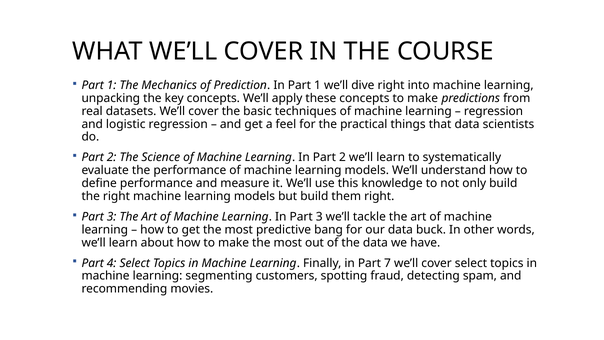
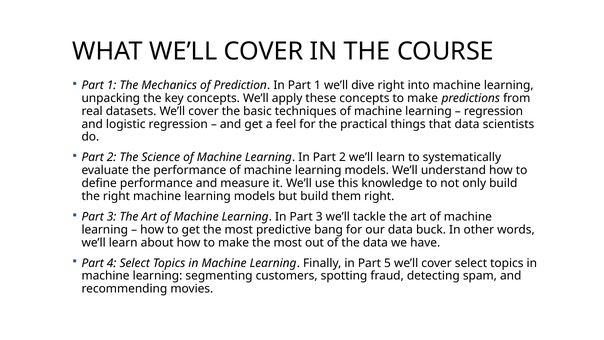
7: 7 -> 5 (388, 263)
